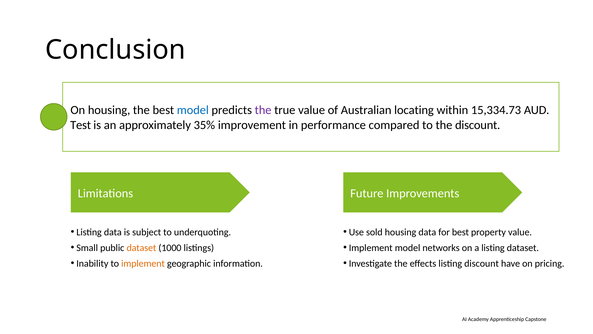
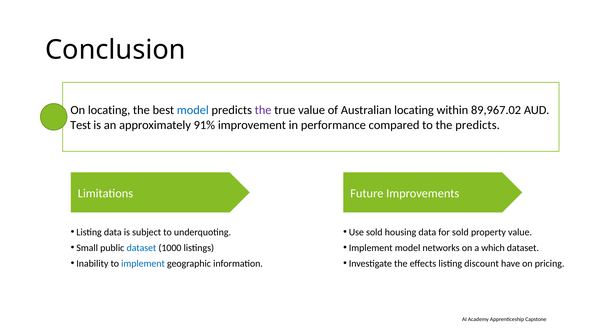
On housing: housing -> locating (109, 110)
15,334.73: 15,334.73 -> 89,967.02 (496, 110)
35%: 35% -> 91% (204, 125)
the discount: discount -> predicts (478, 125)
for best: best -> sold (460, 232)
dataset colour: orange -> blue (141, 248)
a listing: listing -> which (493, 248)
implement colour: orange -> blue (143, 263)
